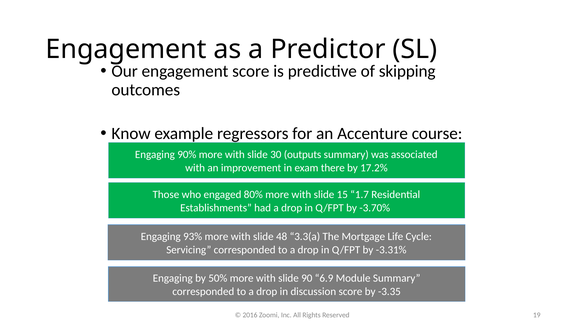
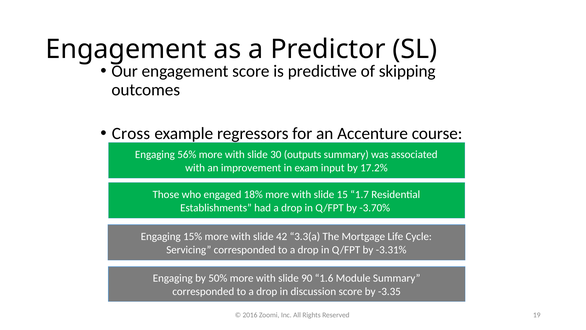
Know: Know -> Cross (131, 133)
90%: 90% -> 56% (187, 154)
there: there -> input (333, 168)
80%: 80% -> 18% (253, 194)
93%: 93% -> 15% (193, 236)
48: 48 -> 42 (282, 236)
6.9: 6.9 -> 1.6 (324, 278)
